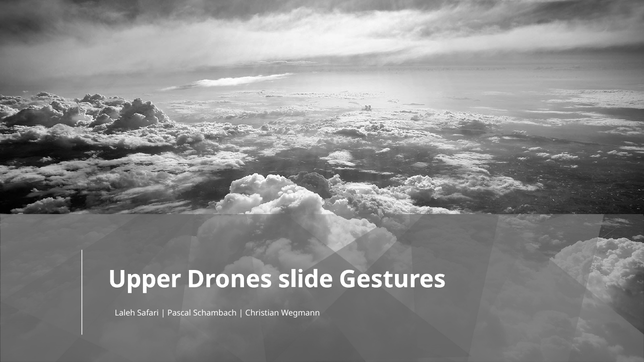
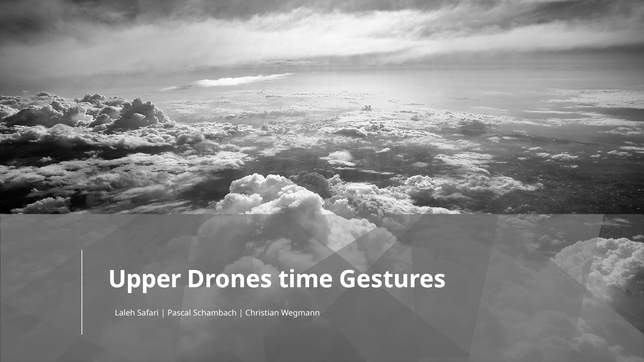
slide: slide -> time (306, 279)
